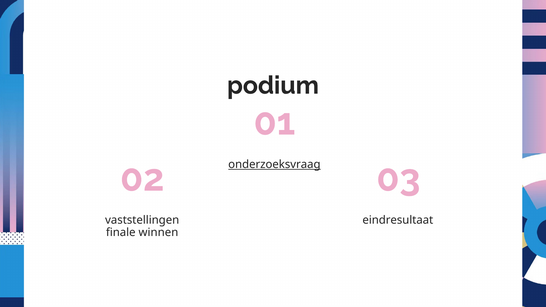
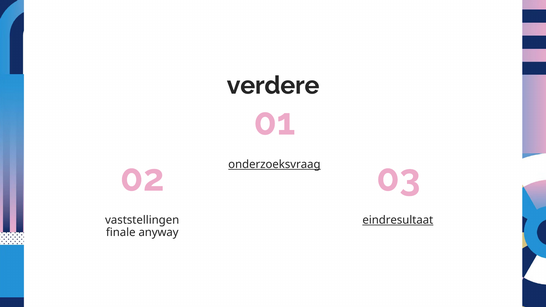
podium: podium -> verdere (273, 85)
eindresultaat underline: none -> present (398, 220)
winnen: winnen -> anyway (159, 233)
